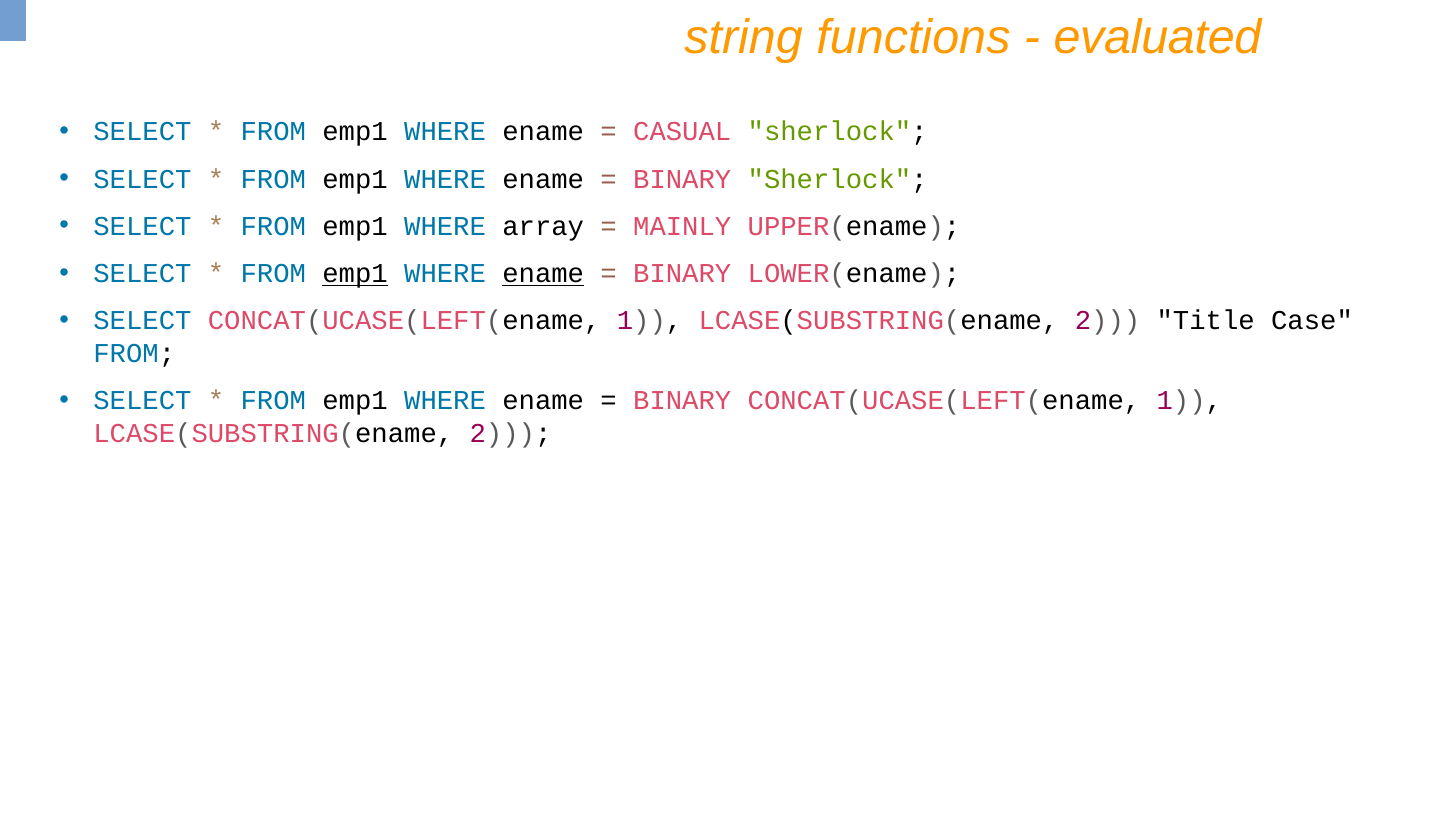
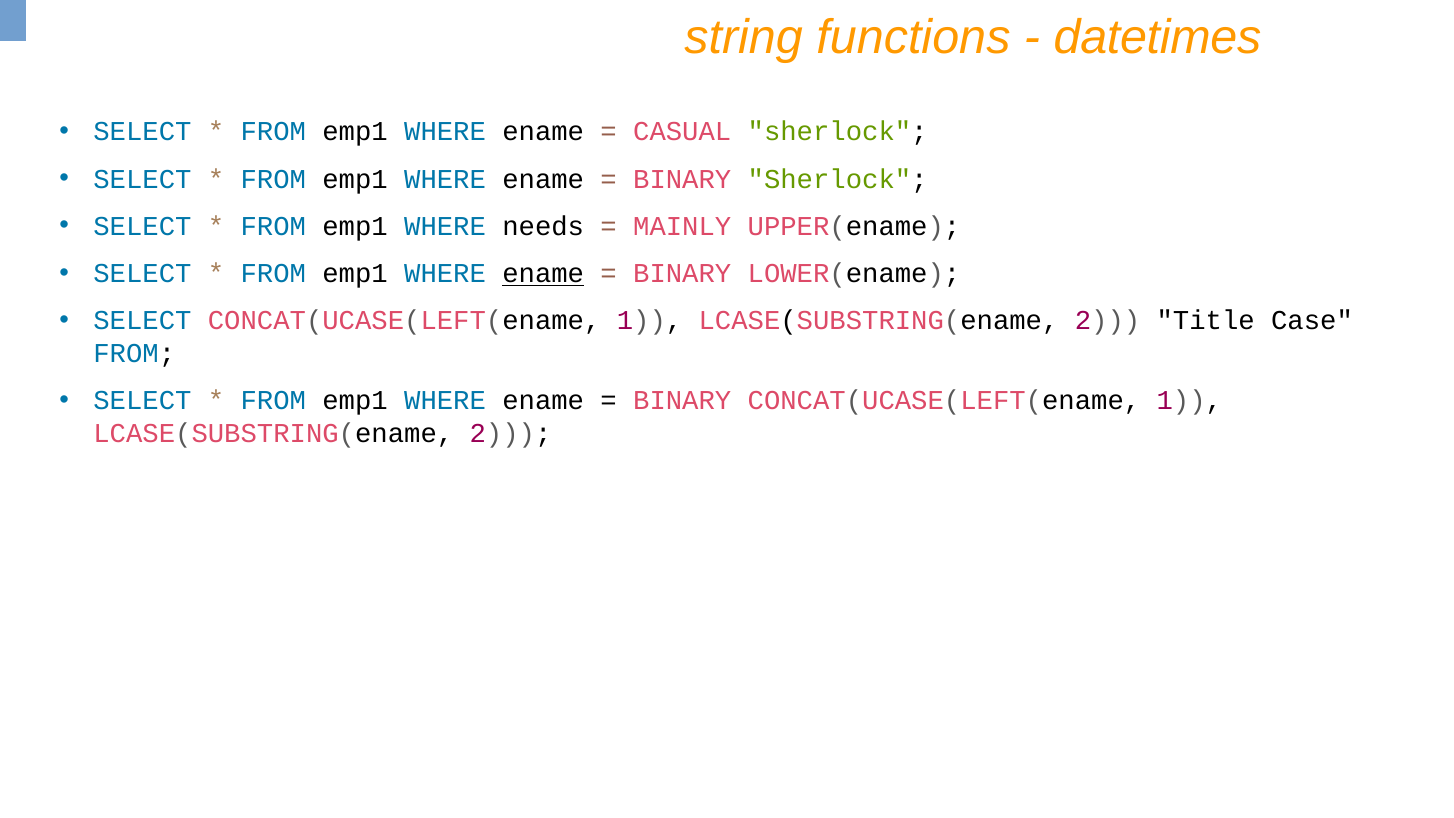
evaluated: evaluated -> datetimes (1157, 38)
array: array -> needs (543, 226)
emp1 underline: present -> none (355, 274)
